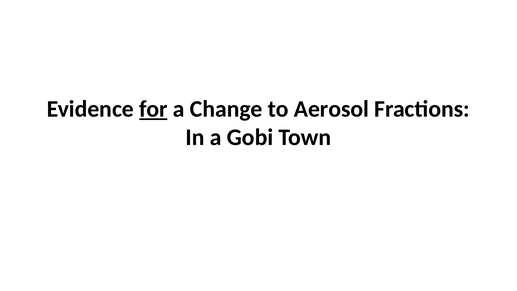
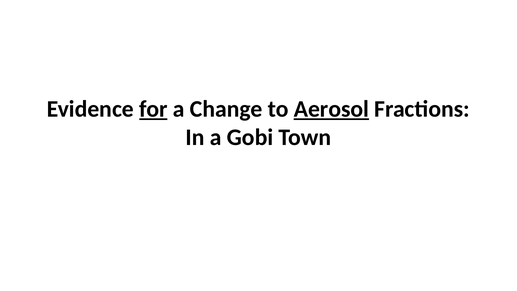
Aerosol underline: none -> present (331, 109)
